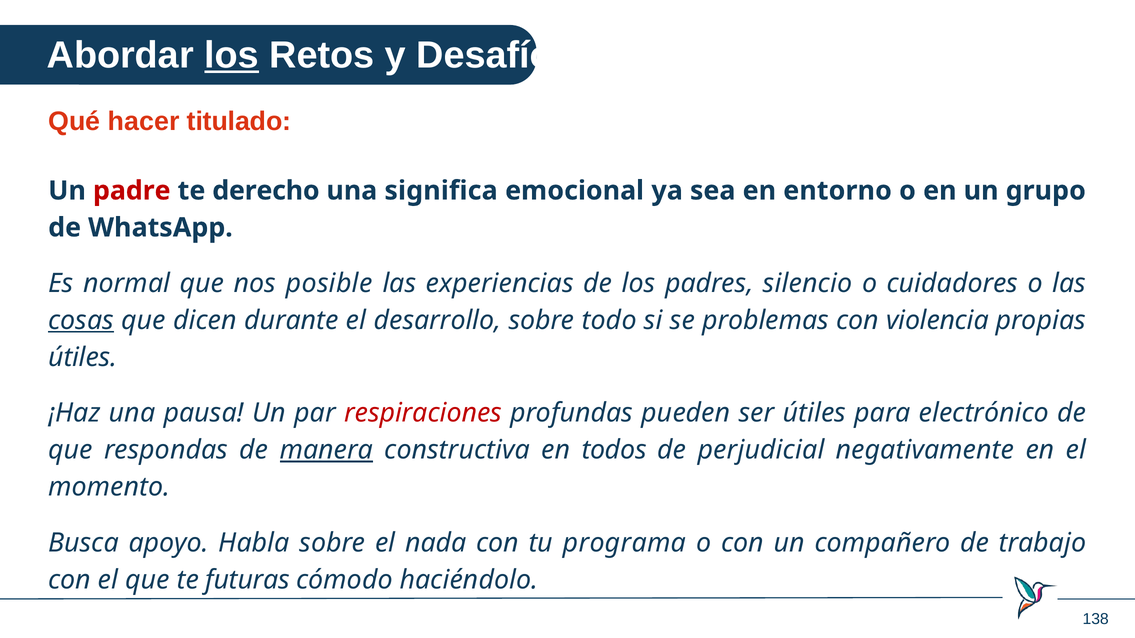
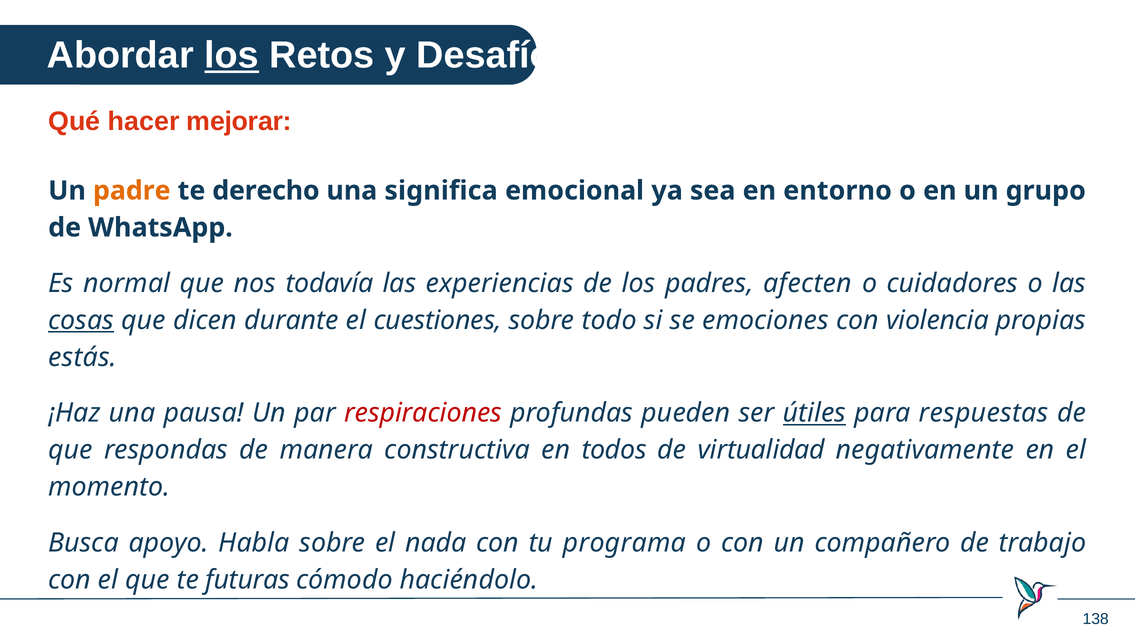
titulado: titulado -> mejorar (239, 122)
padre colour: red -> orange (132, 191)
posible: posible -> todavía (330, 284)
silencio: silencio -> afecten (808, 284)
desarrollo: desarrollo -> cuestiones (438, 321)
problemas: problemas -> emociones (765, 321)
útiles: útiles -> estás (82, 358)
útiles underline: none -> present (814, 413)
electrónico: electrónico -> respuestas (984, 413)
manera underline: present -> none (327, 450)
perjudicial: perjudicial -> virtualidad (761, 450)
